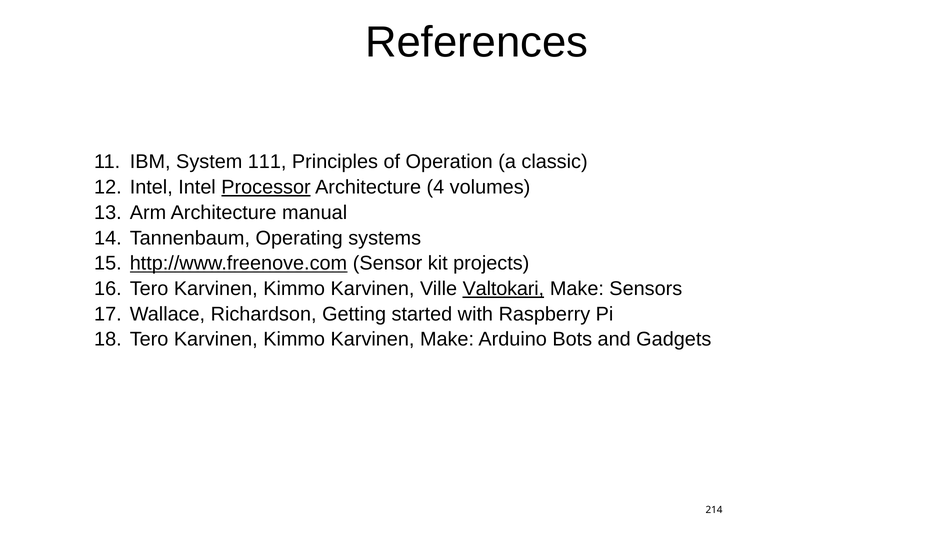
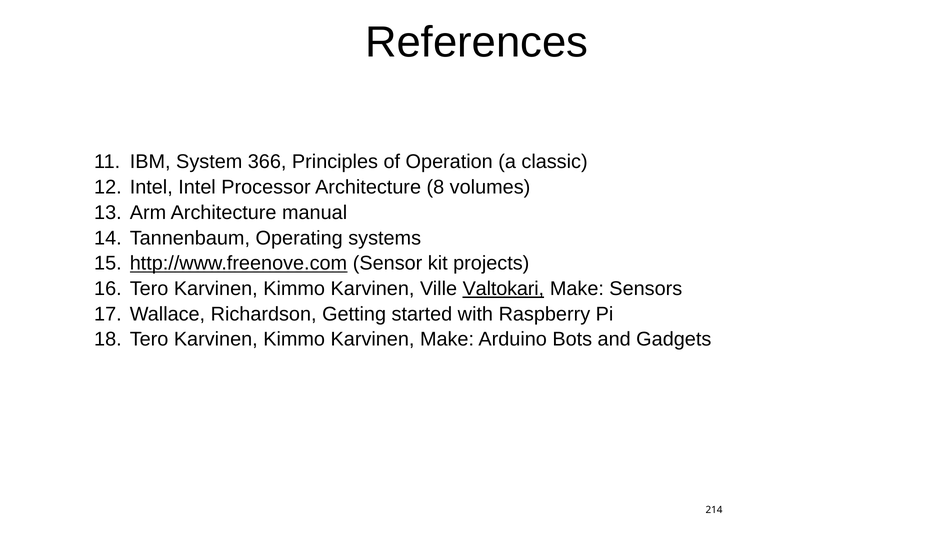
111: 111 -> 366 (267, 162)
Processor underline: present -> none (266, 187)
4: 4 -> 8 (435, 187)
